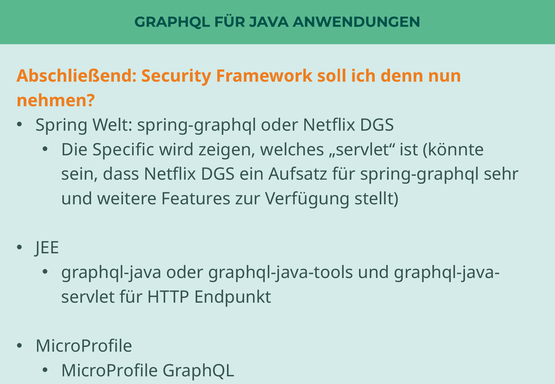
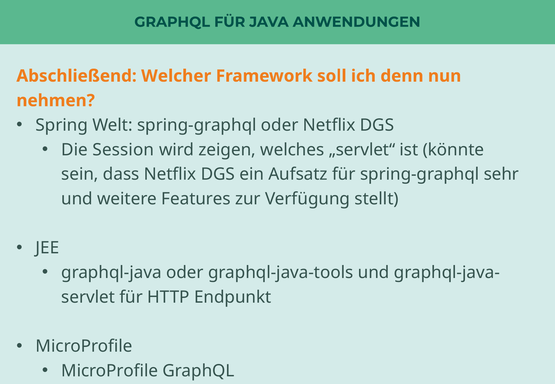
Security: Security -> Welcher (176, 76)
Specific: Specific -> Session (123, 150)
